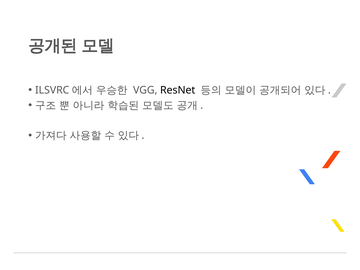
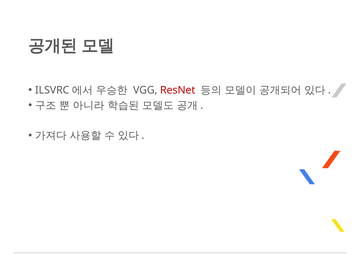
ResNet colour: black -> red (178, 90)
